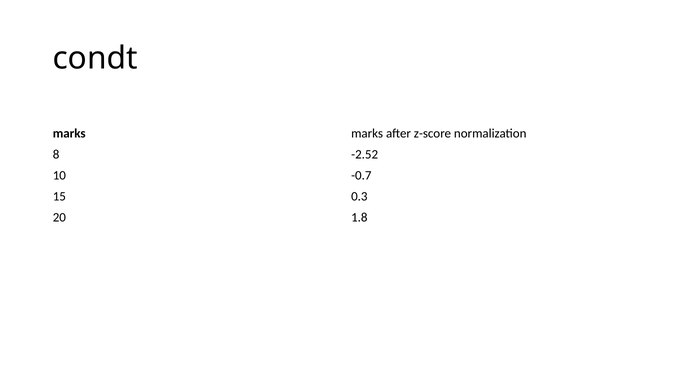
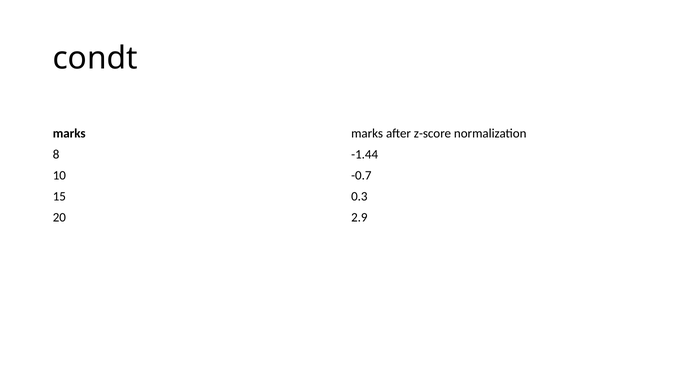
-2.52: -2.52 -> -1.44 (365, 154)
1.8: 1.8 -> 2.9 (359, 218)
